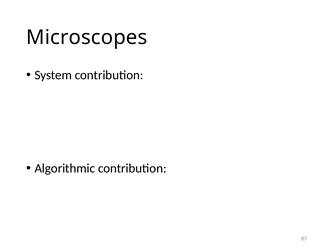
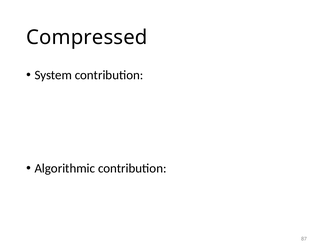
Microscopes: Microscopes -> Compressed (87, 37)
